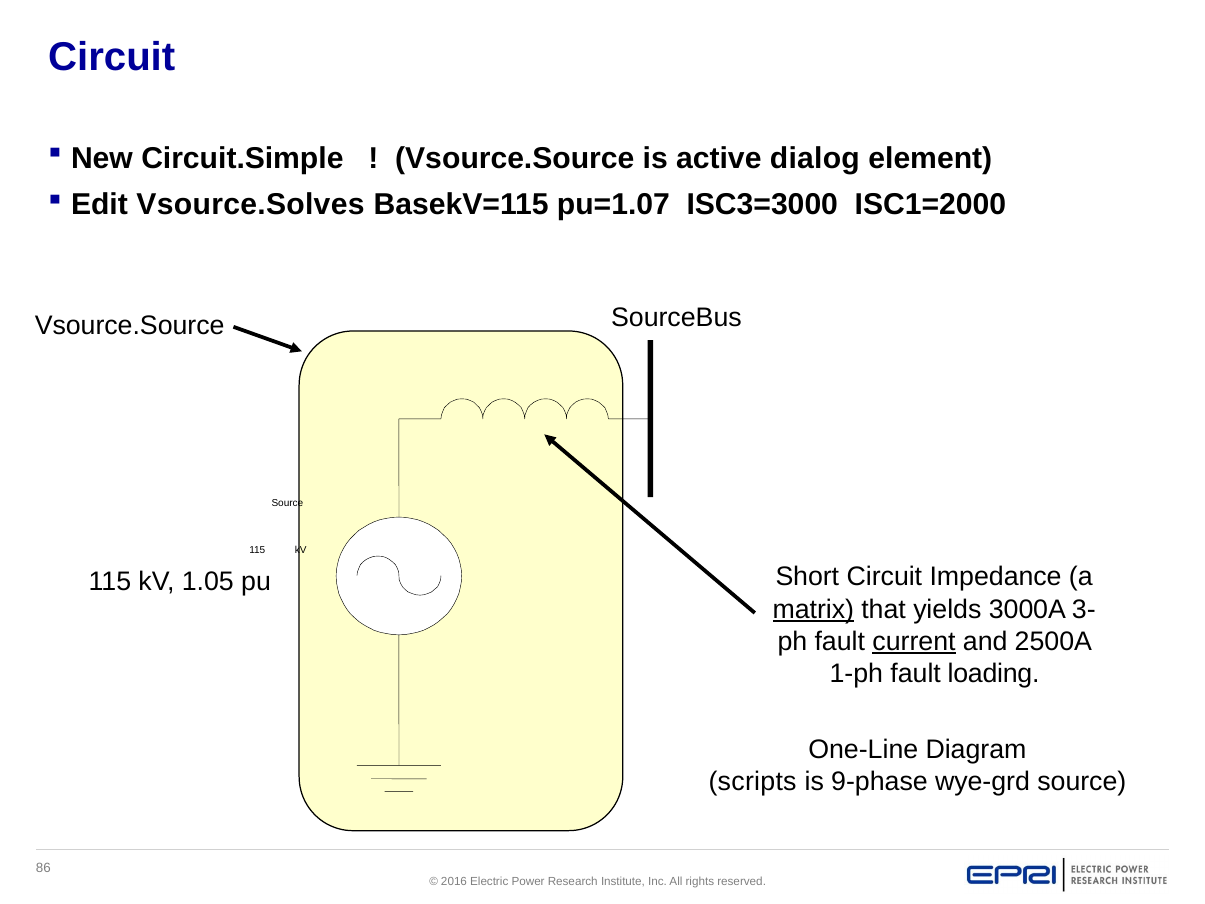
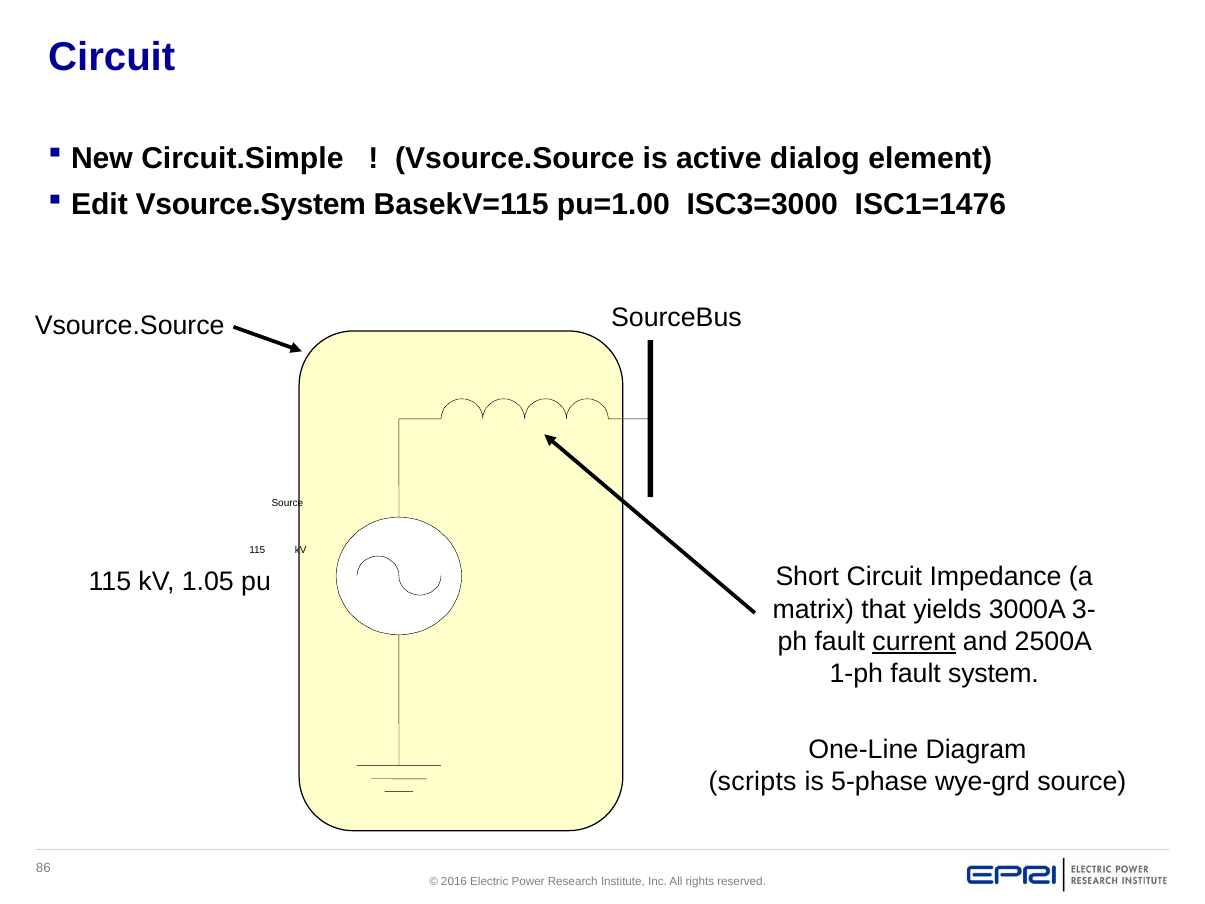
Vsource.Solves: Vsource.Solves -> Vsource.System (251, 205)
pu=1.07: pu=1.07 -> pu=1.00 (613, 205)
ISC1=2000: ISC1=2000 -> ISC1=1476 (930, 205)
matrix underline: present -> none (813, 609)
loading: loading -> system (993, 673)
9-phase: 9-phase -> 5-phase (879, 782)
